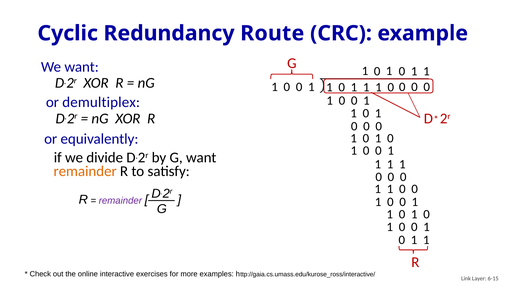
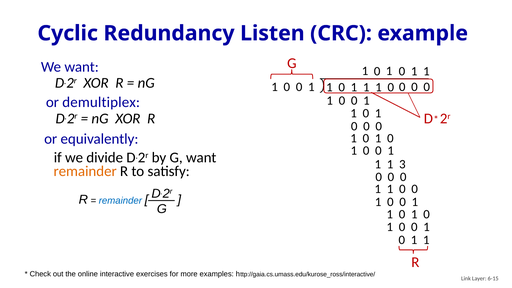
Route: Route -> Listen (272, 33)
1: 1 -> 3 (402, 164)
remainder colour: purple -> blue (120, 201)
